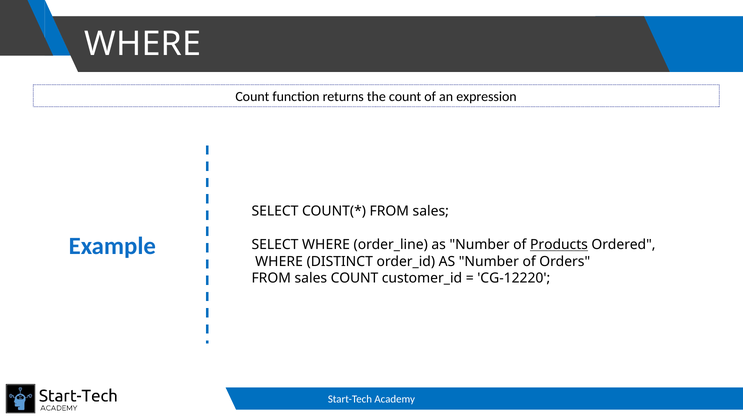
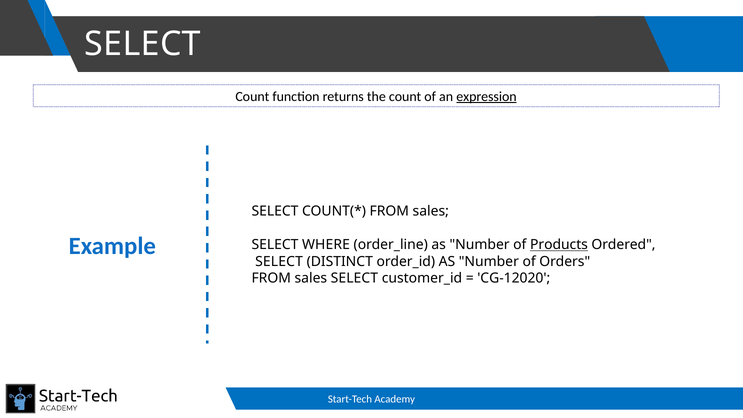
WHERE: WHERE -> SELECT (143, 44)
expression underline: none -> present (486, 97)
WHERE: WHERE -> SELECT (279, 261)
COUNT: COUNT -> SELECT (354, 278)
CG-12220: CG-12220 -> CG-12020 (514, 278)
